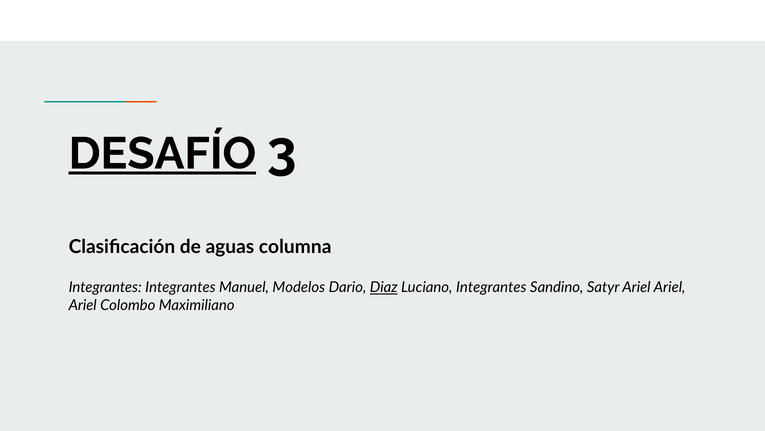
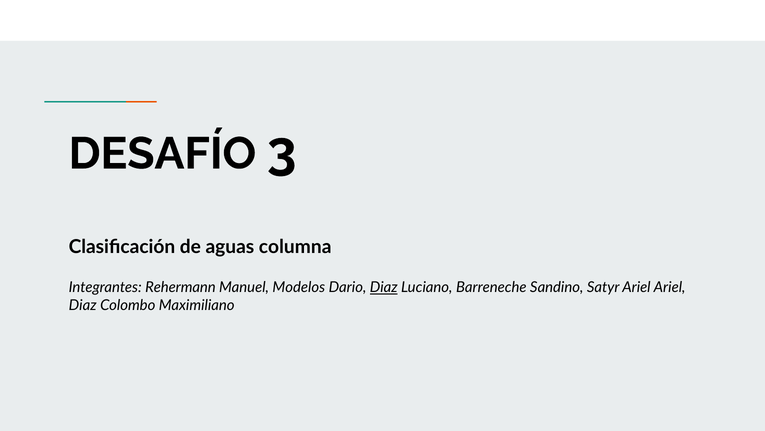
DESAFÍO underline: present -> none (162, 154)
Integrantes Integrantes: Integrantes -> Rehermann (180, 287)
Luciano Integrantes: Integrantes -> Barreneche (491, 287)
Ariel: Ariel -> Diaz (83, 305)
